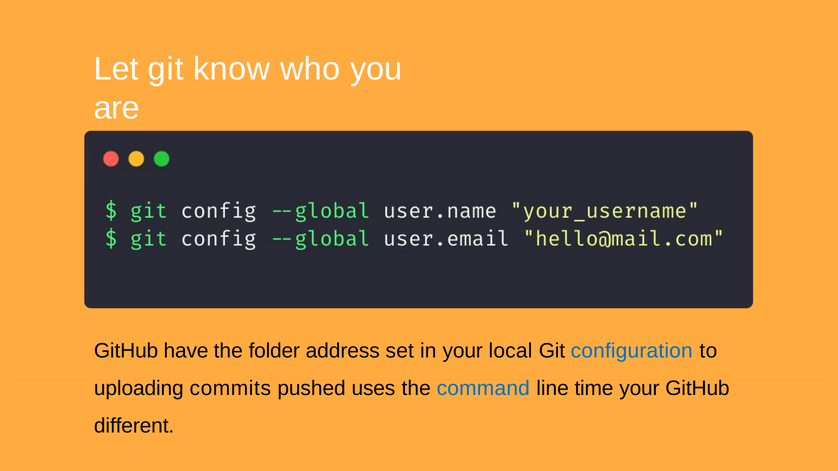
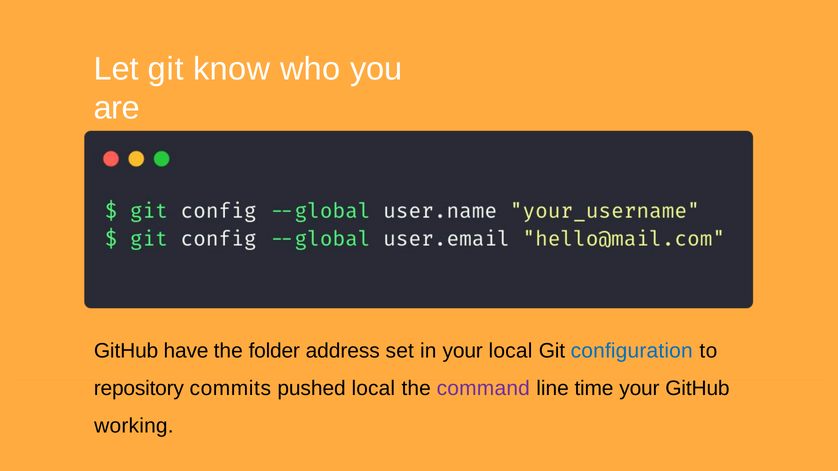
uploading: uploading -> repository (139, 389)
pushed uses: uses -> local (373, 389)
command colour: blue -> purple (483, 389)
different: different -> working (134, 426)
